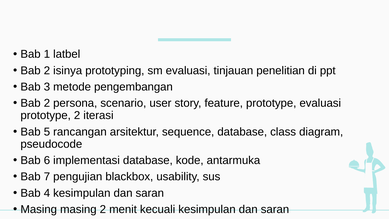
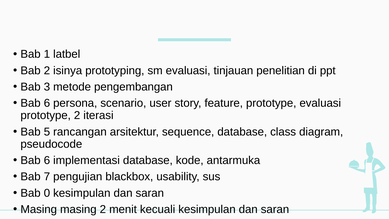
2: 2 -> 6 (47, 103)
4: 4 -> 0 (47, 193)
